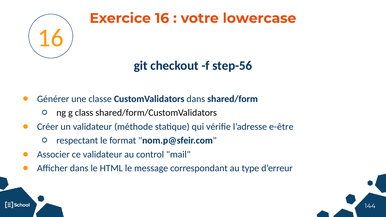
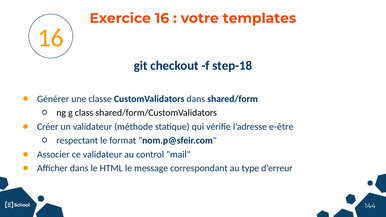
lowercase: lowercase -> templates (259, 18)
step-56: step-56 -> step-18 (232, 66)
